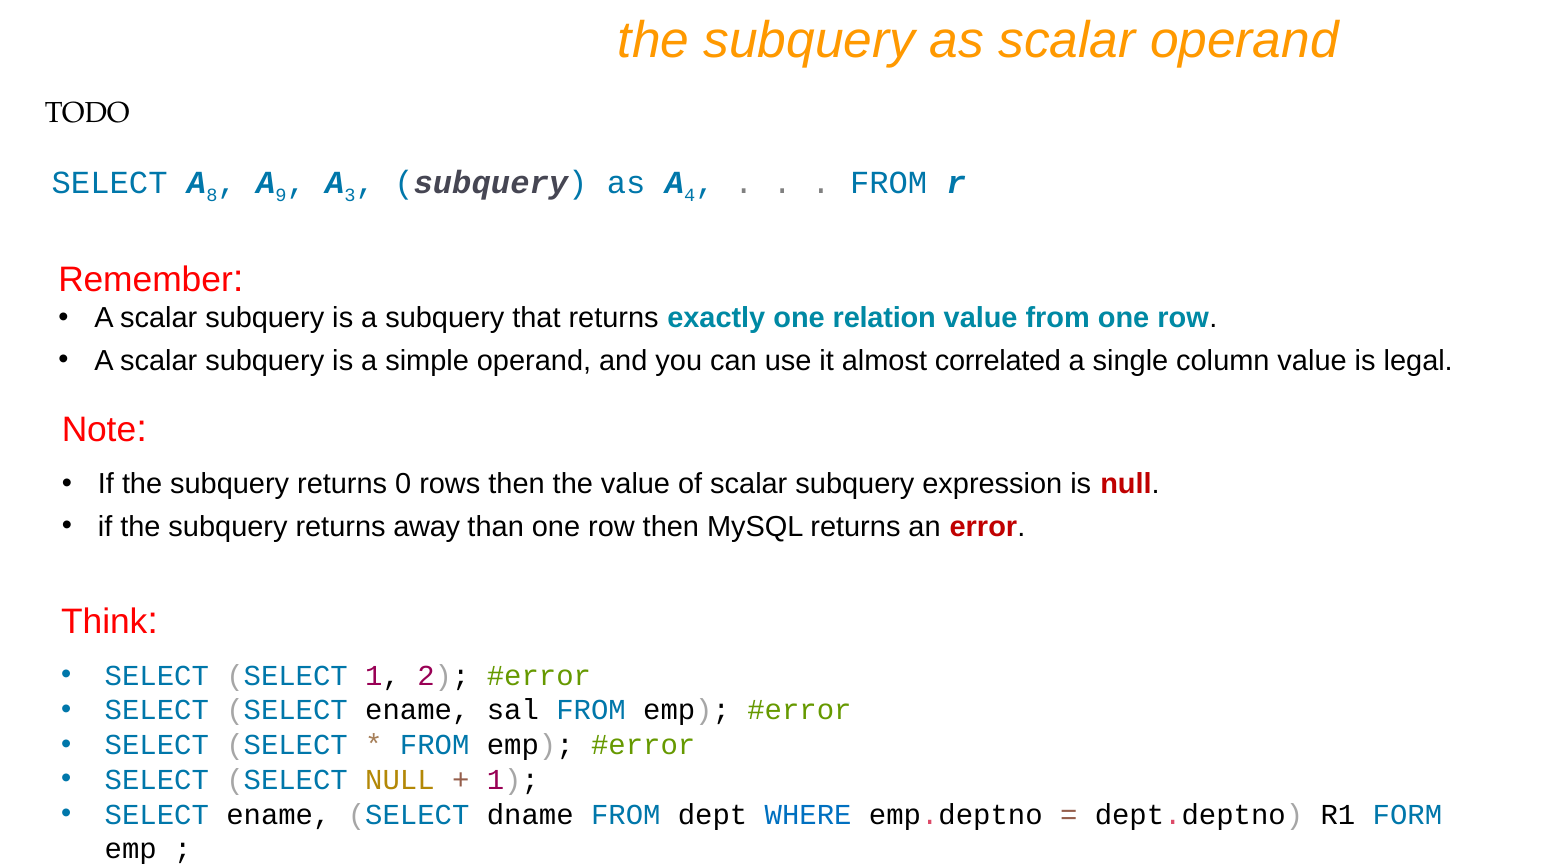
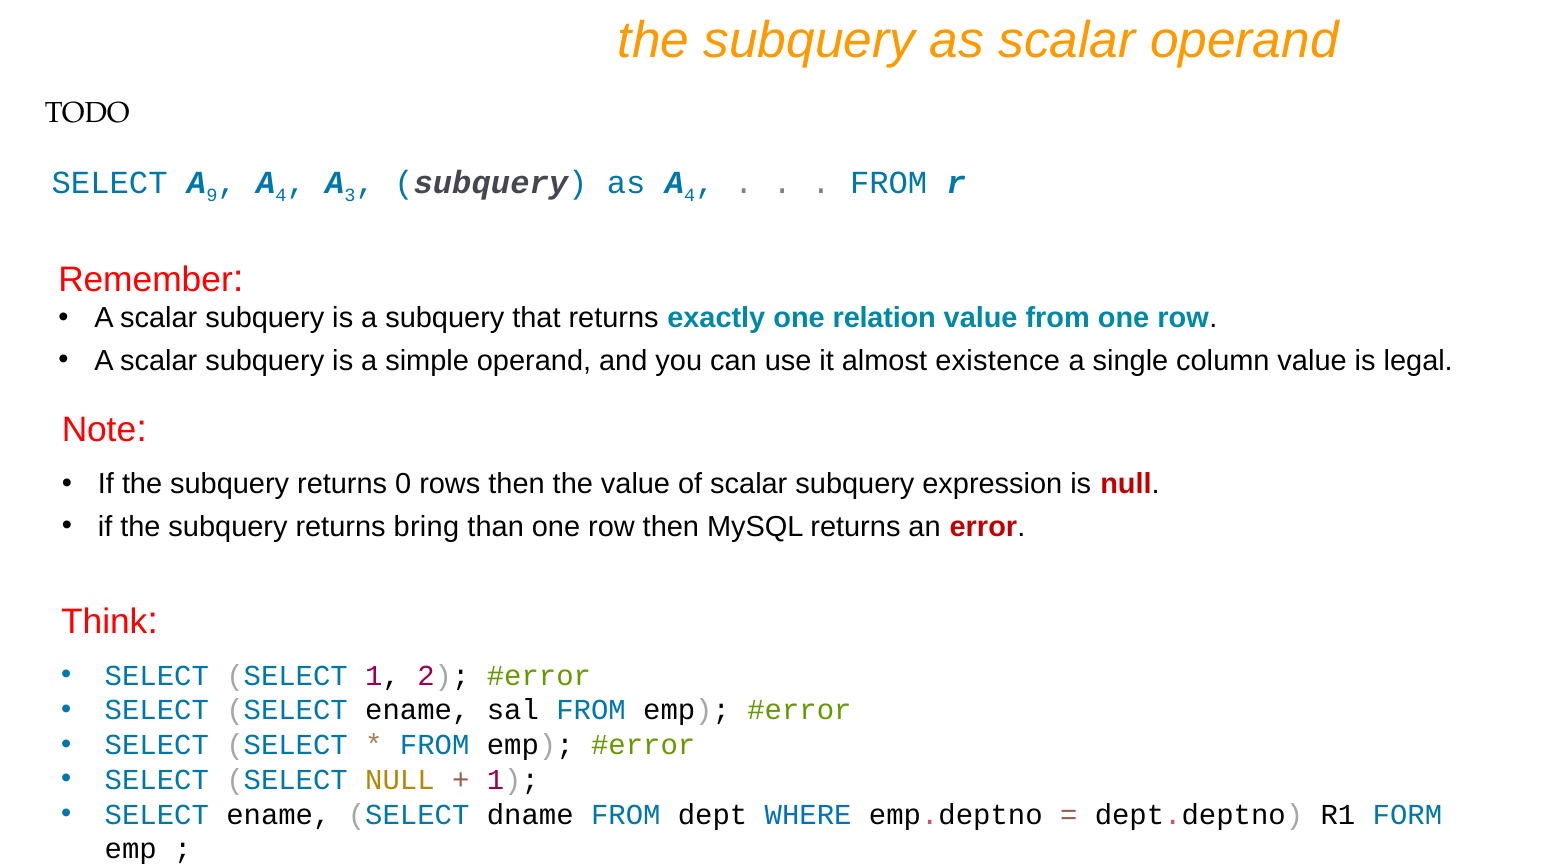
8: 8 -> 9 (212, 196)
9: 9 -> 4 (281, 196)
correlated: correlated -> existence (998, 361)
away: away -> bring (426, 527)
